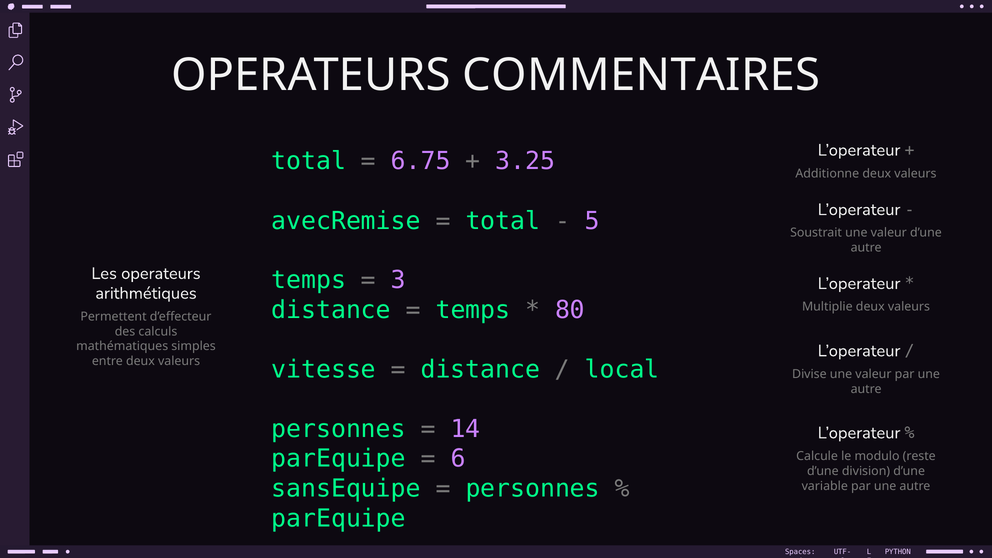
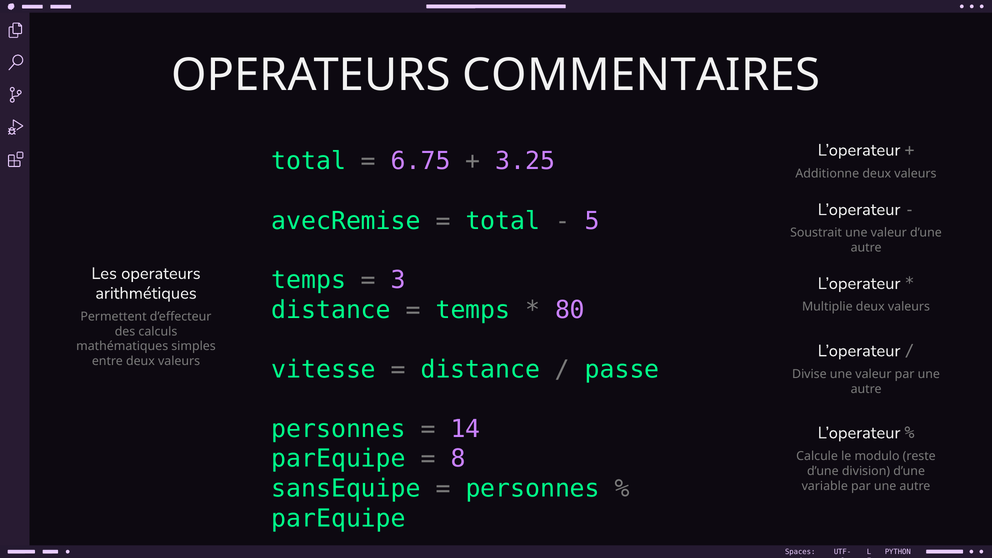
local: local -> passe (622, 370)
6: 6 -> 8 (458, 459)
